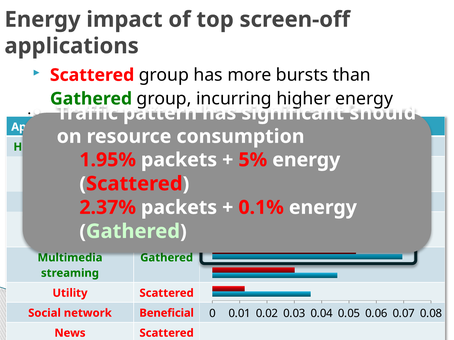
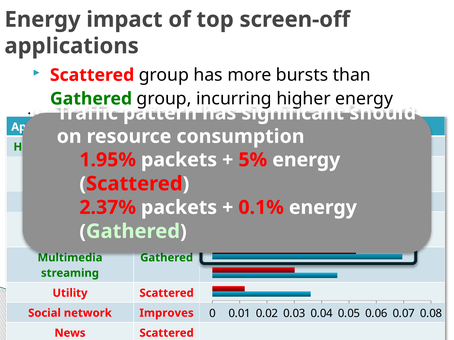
Beneficial: Beneficial -> Improves (167, 313)
